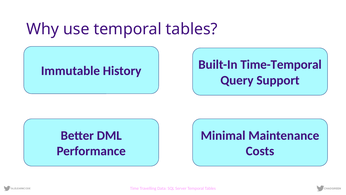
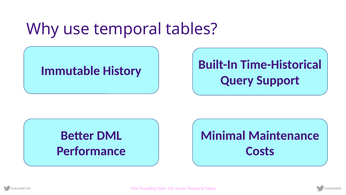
Time-Temporal: Time-Temporal -> Time-Historical (281, 65)
